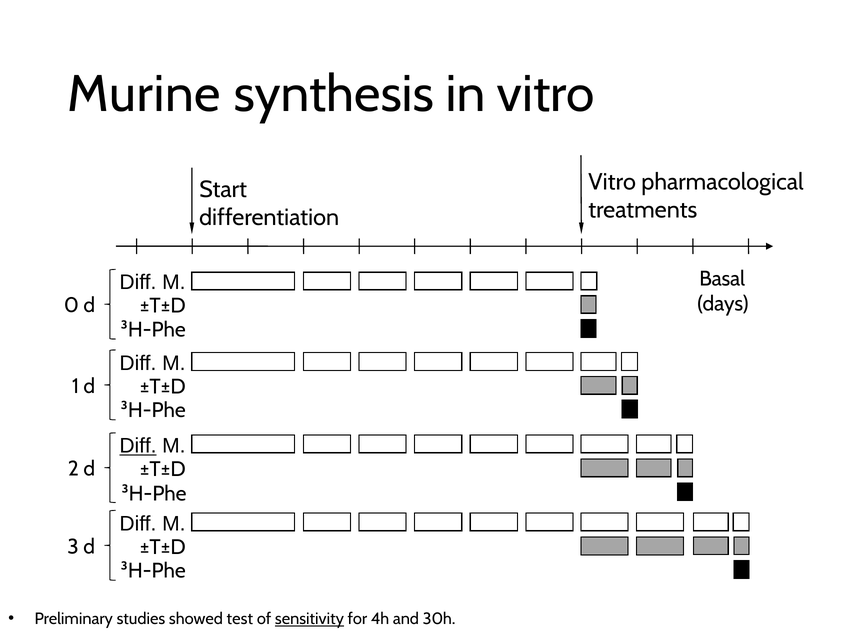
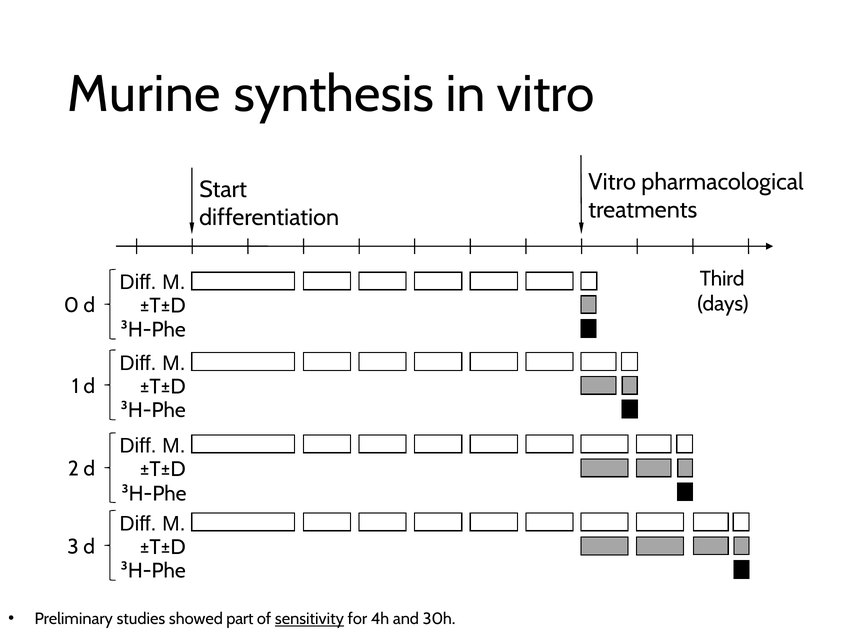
Basal: Basal -> Third (722, 279)
Diff underline: present -> none (138, 446)
test: test -> part (240, 618)
